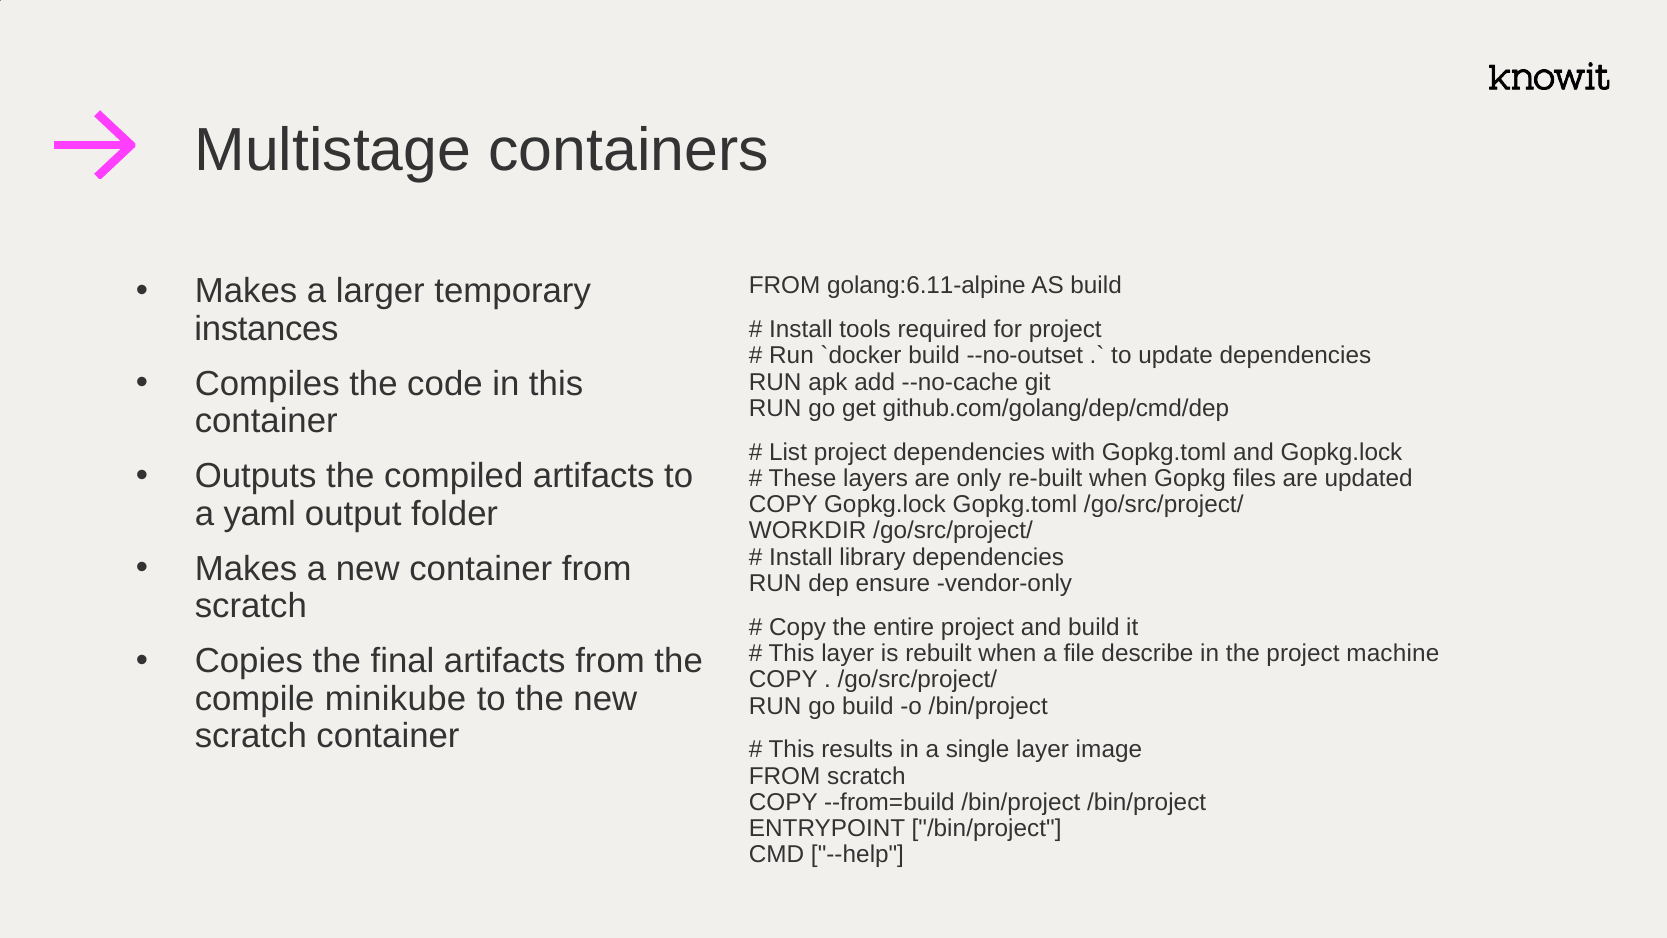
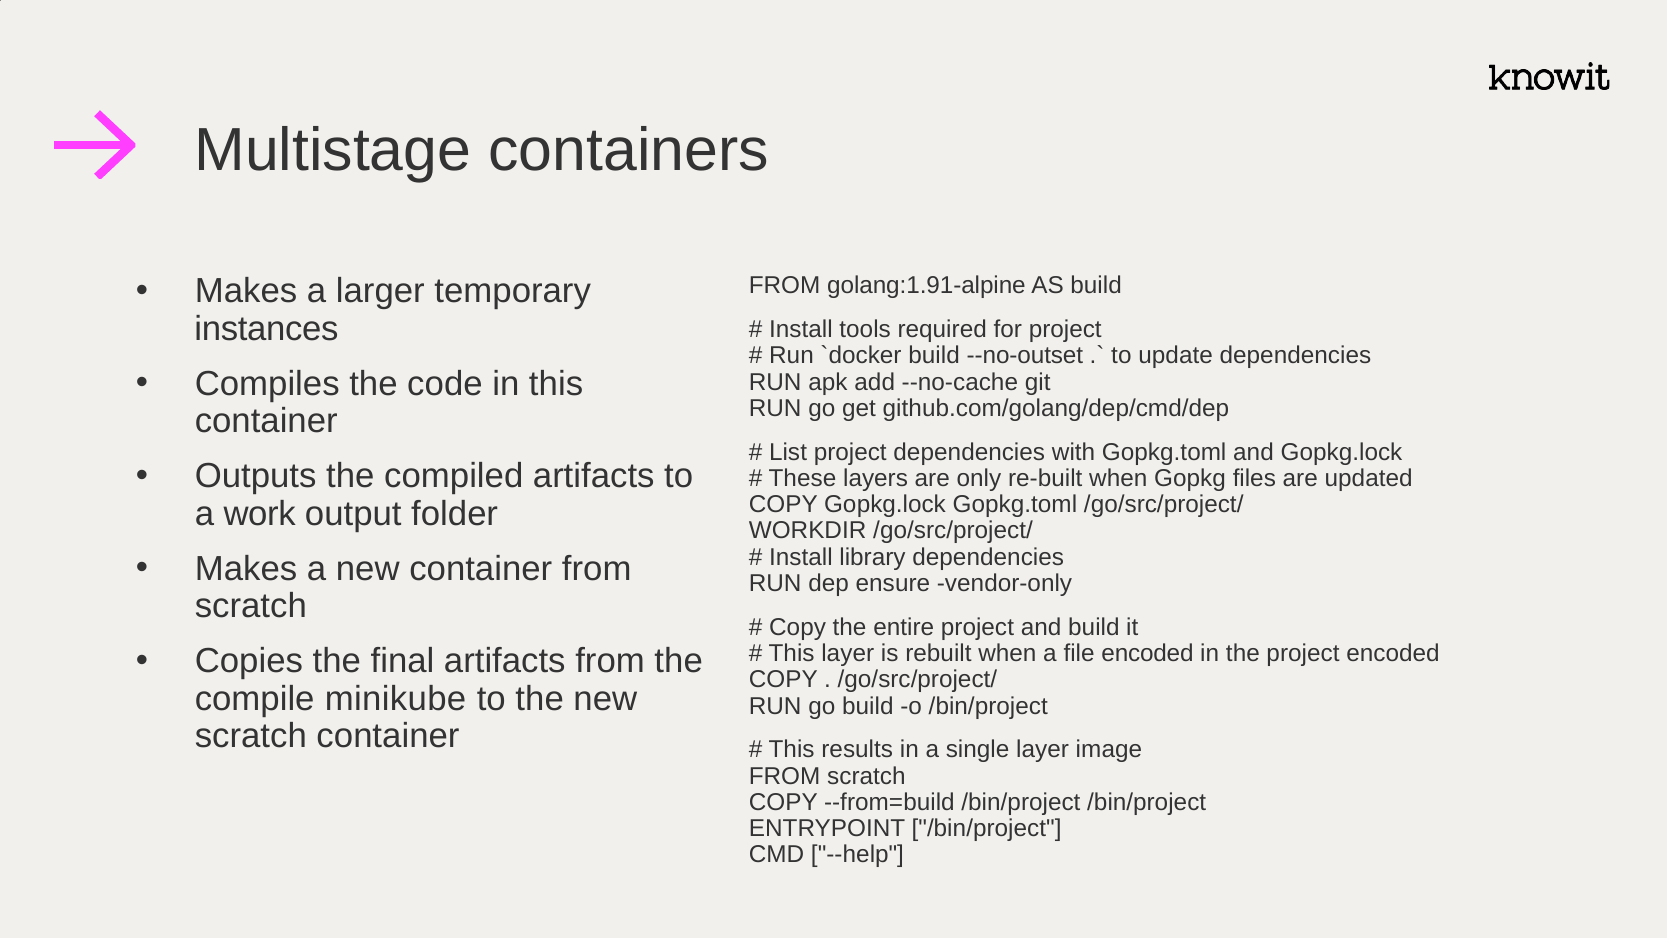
golang:6.11-alpine: golang:6.11-alpine -> golang:1.91-alpine (926, 286)
yaml: yaml -> work (260, 514)
file describe: describe -> encoded (1148, 653)
project machine: machine -> encoded (1393, 653)
